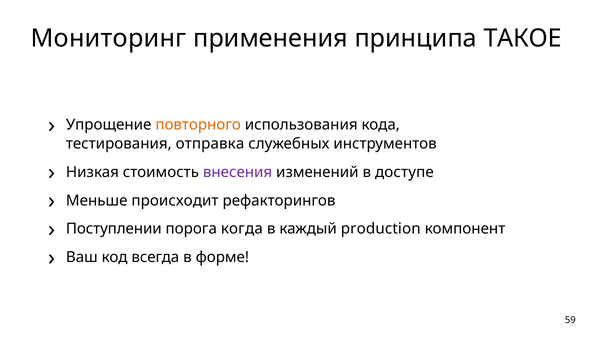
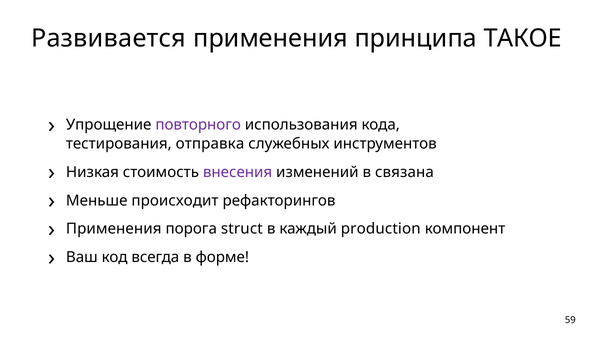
Мониторинг: Мониторинг -> Развивается (109, 38)
повторного colour: orange -> purple (198, 125)
доступе: доступе -> связана (404, 172)
Поступлении: Поступлении -> Применения (114, 229)
когда: когда -> struct (242, 229)
